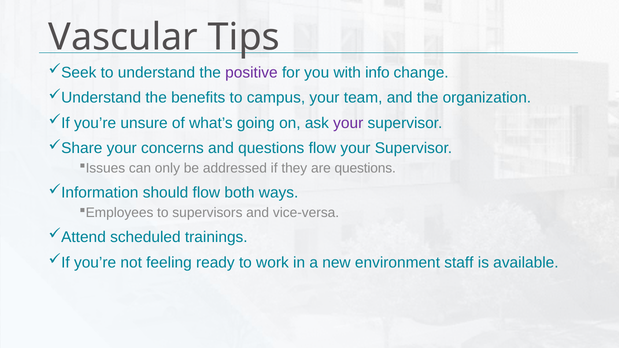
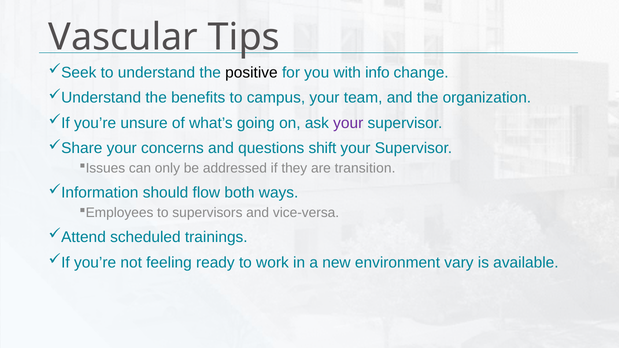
positive colour: purple -> black (251, 72)
questions flow: flow -> shift (322, 148)
are questions: questions -> transition (365, 169)
staff: staff -> vary (459, 263)
